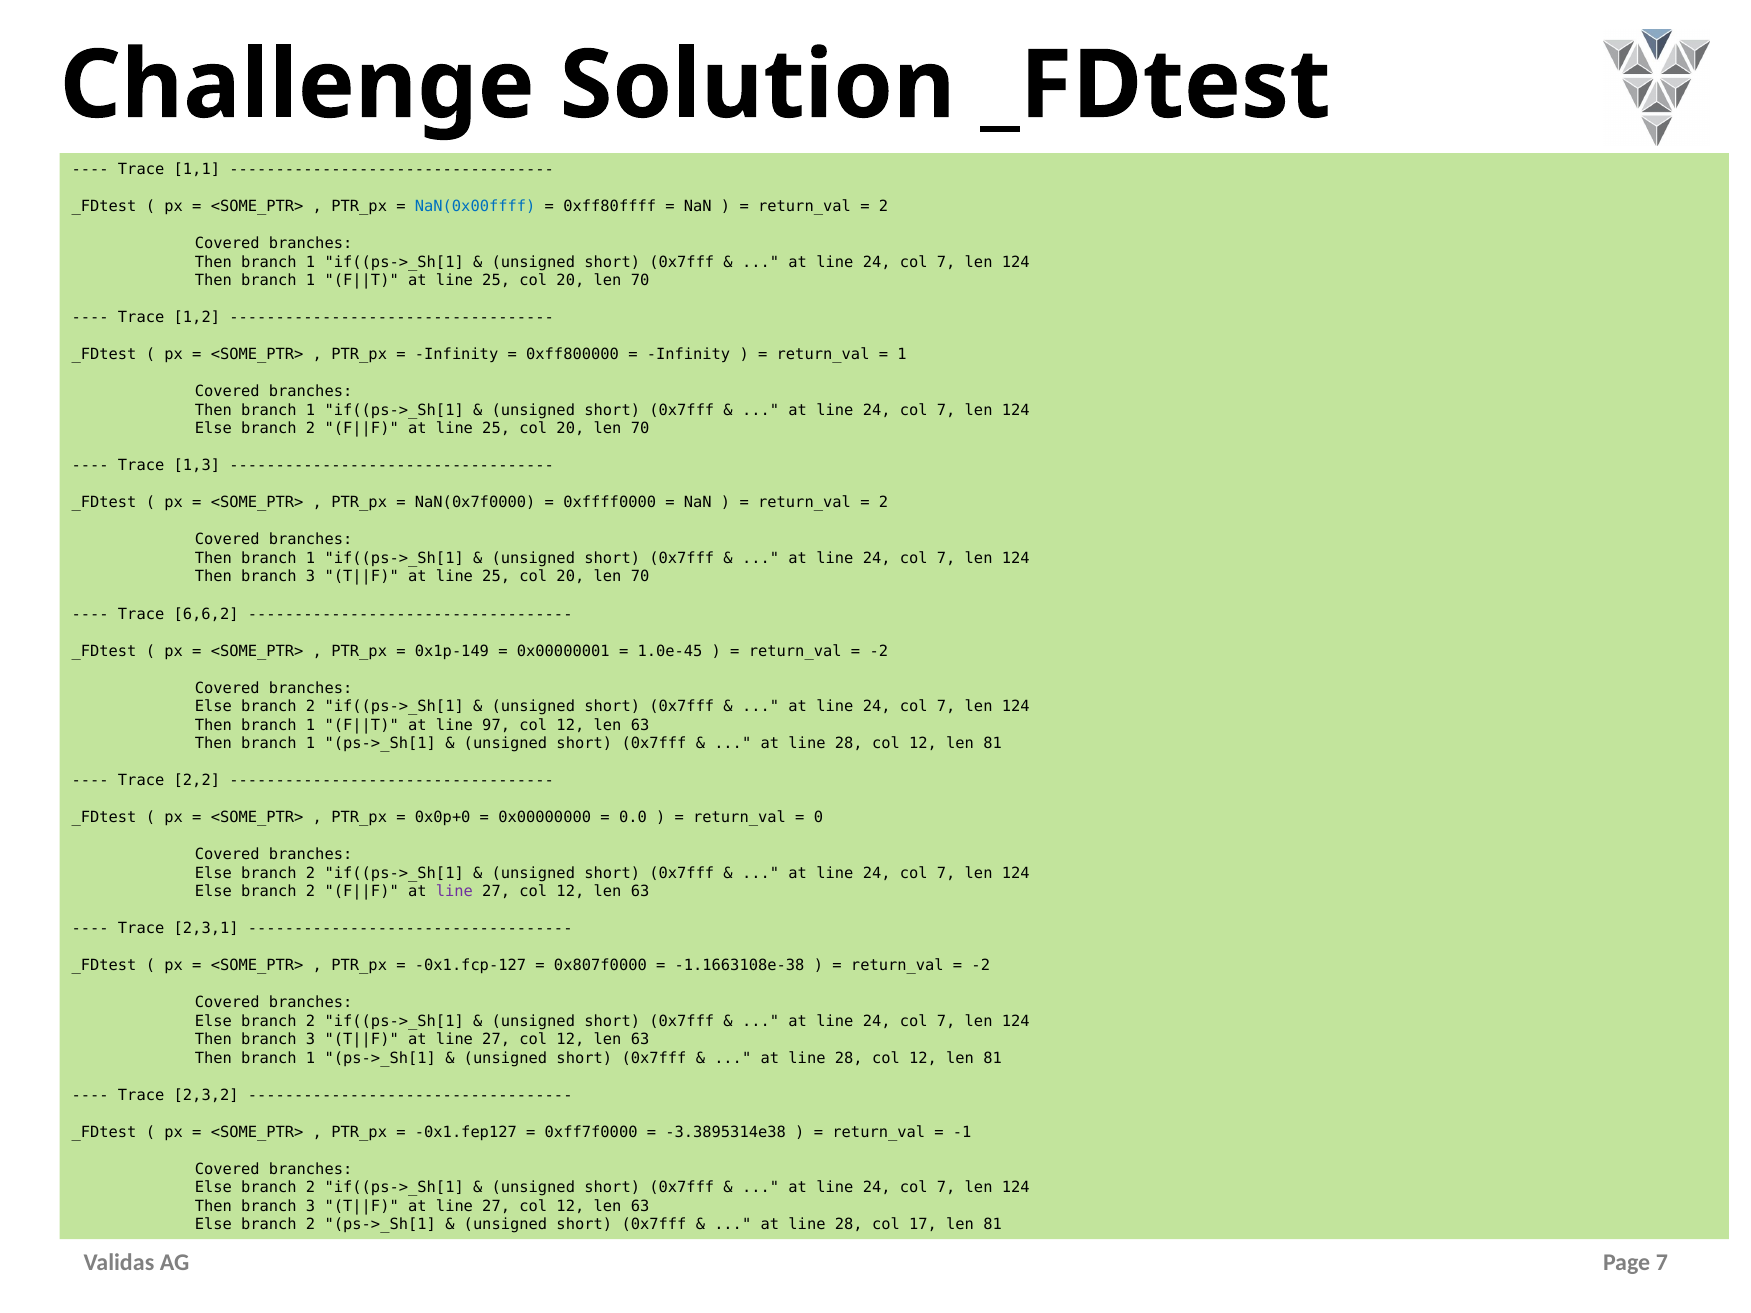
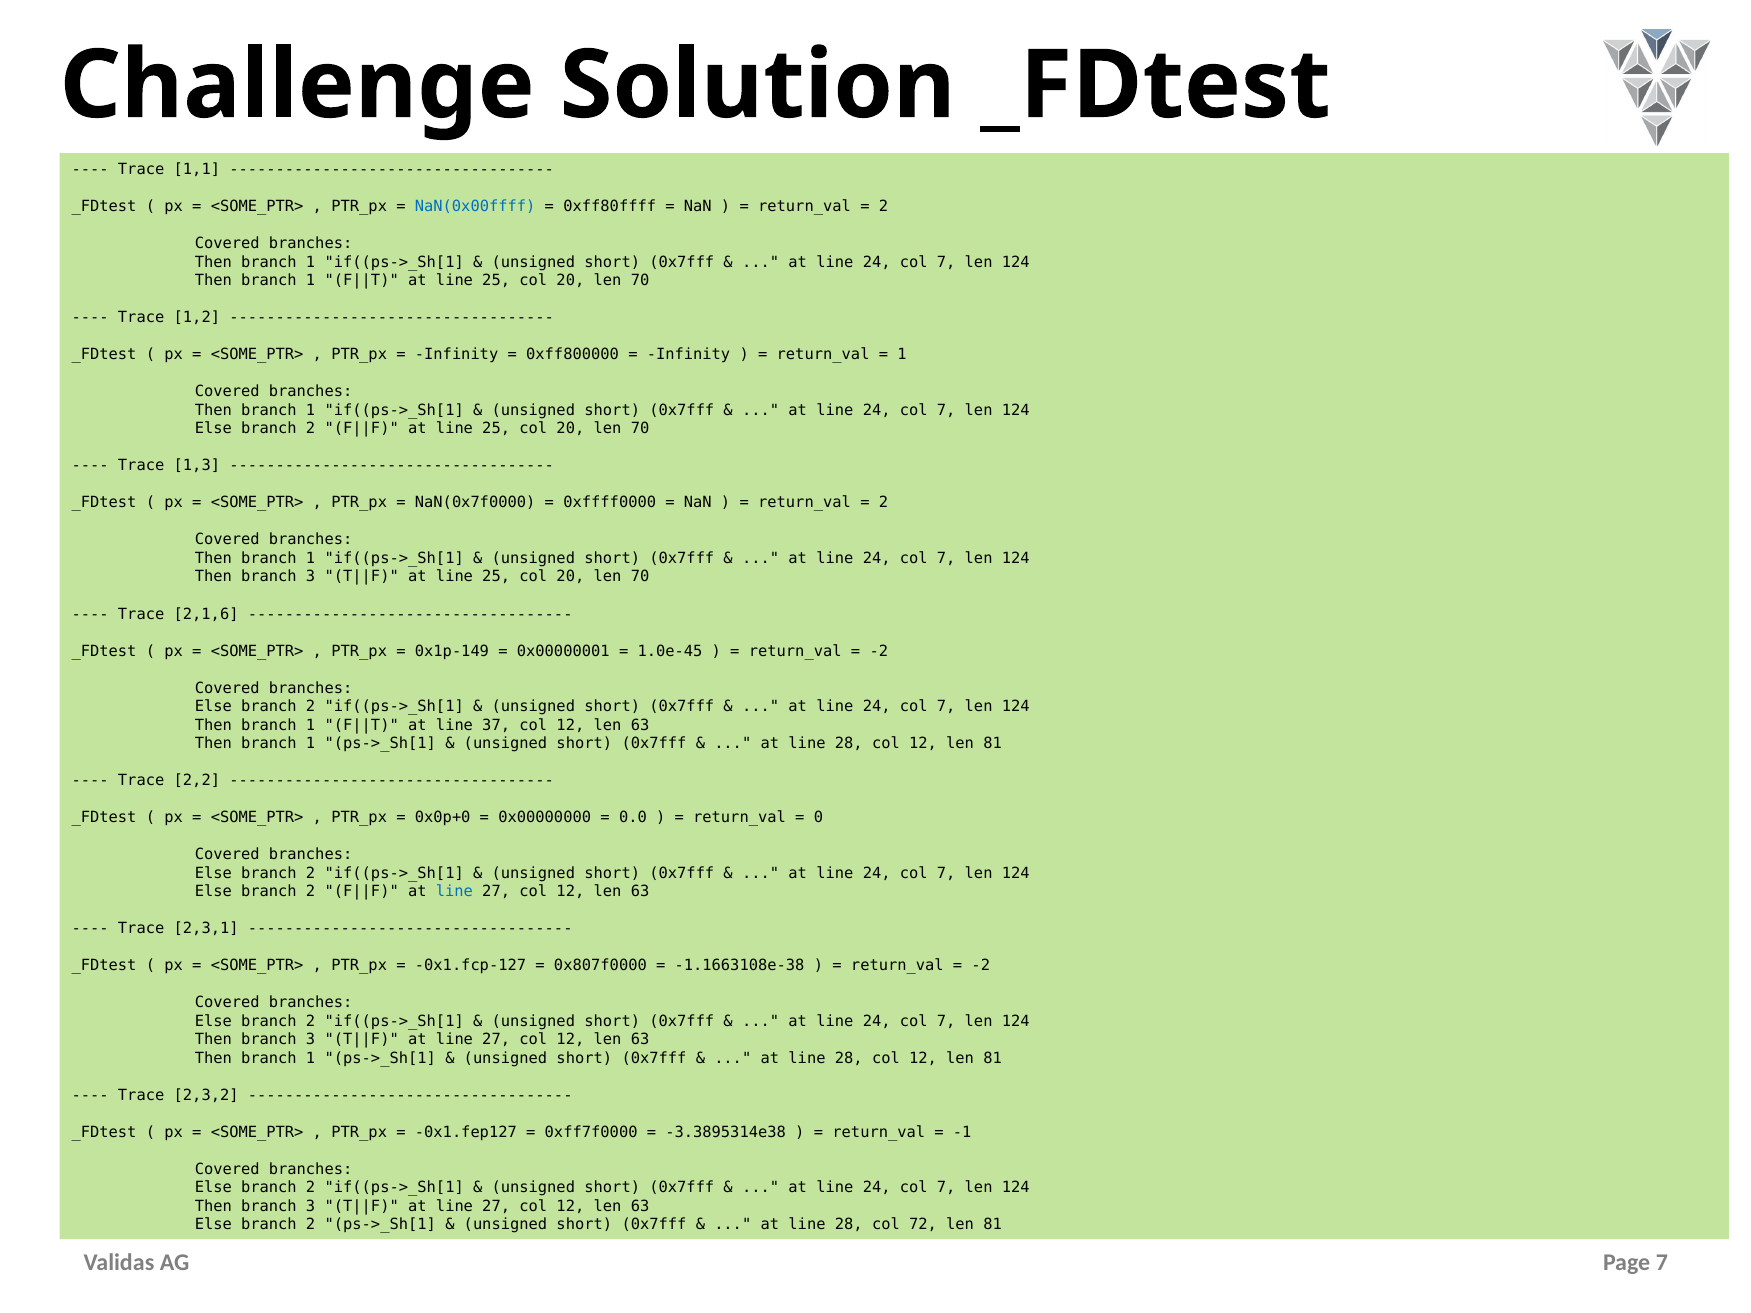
6,6,2: 6,6,2 -> 2,1,6 (206, 614)
97: 97 -> 37 (496, 725)
line colour: purple -> blue (454, 892)
17: 17 -> 72 (923, 1225)
